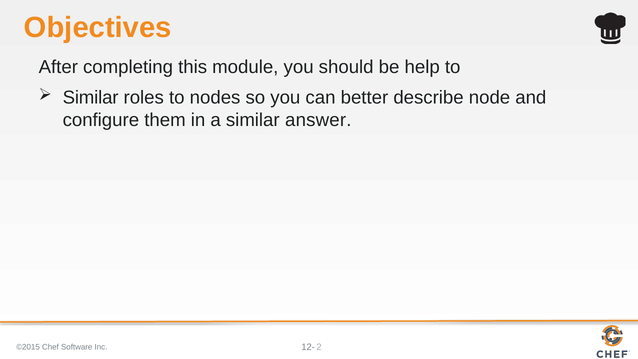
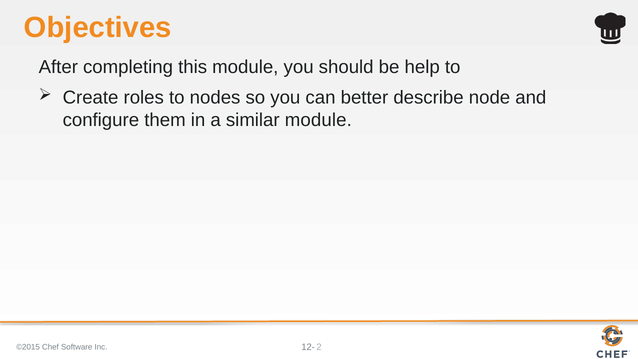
Similar: Similar -> Create (91, 98)
similar answer: answer -> module (318, 120)
